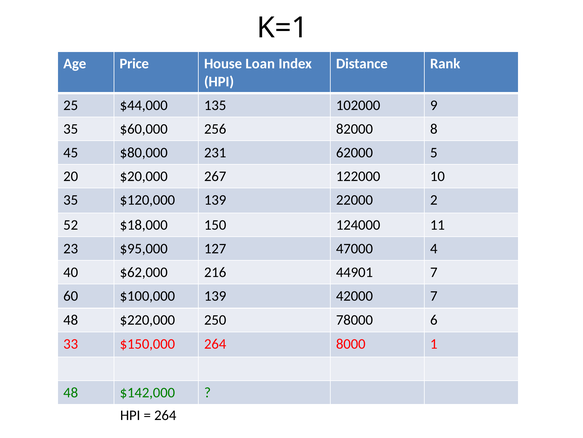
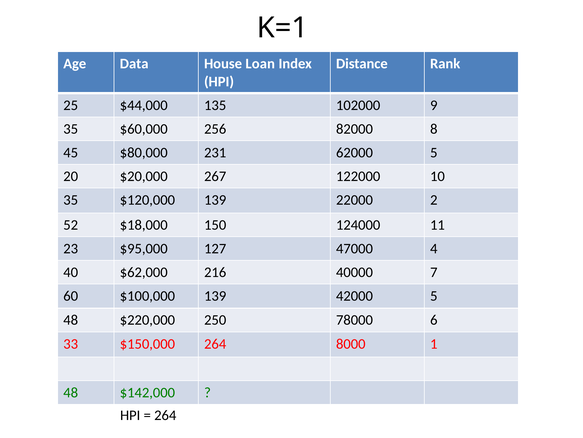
Price: Price -> Data (134, 64)
44901: 44901 -> 40000 (354, 272)
42000 7: 7 -> 5 (434, 295)
